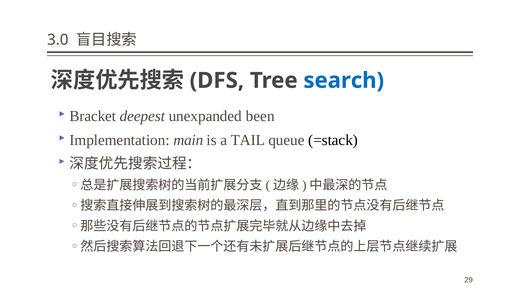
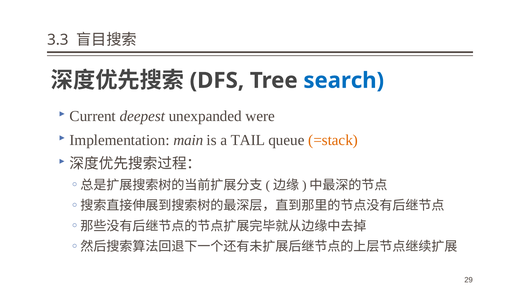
3.0: 3.0 -> 3.3 (58, 40)
Bracket: Bracket -> Current (93, 116)
been: been -> were (260, 116)
=stack colour: black -> orange (333, 140)
